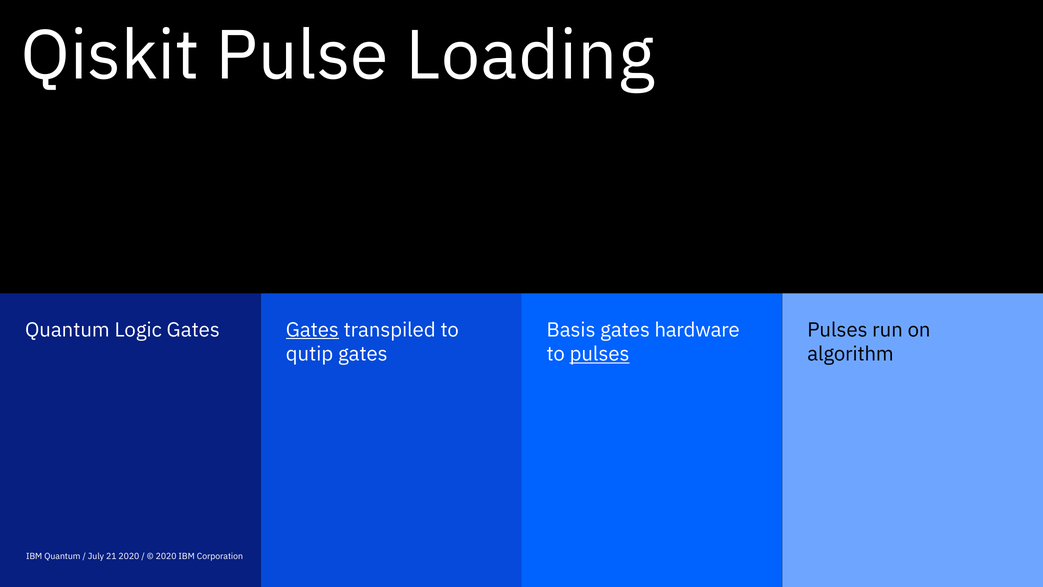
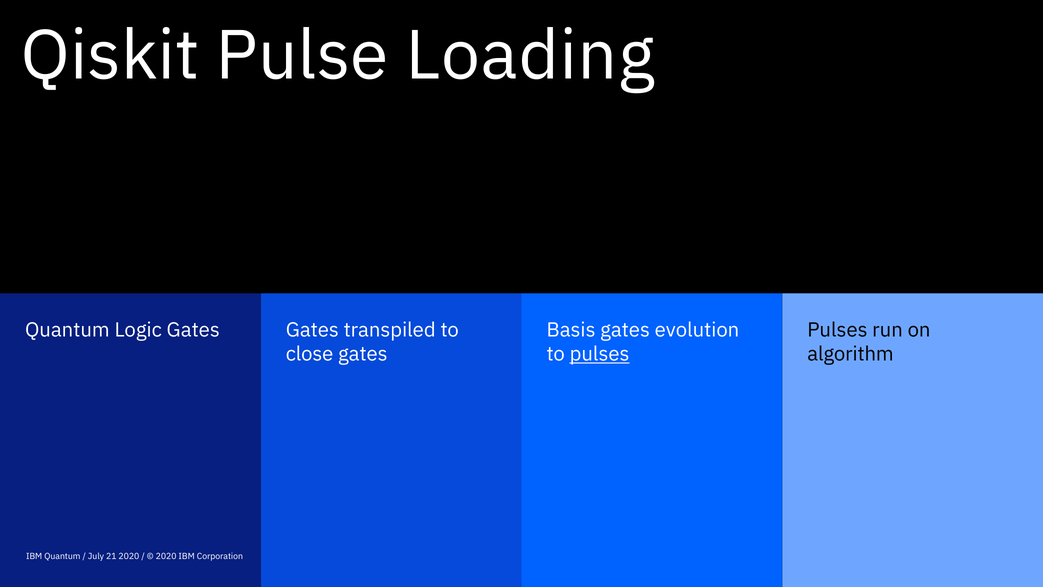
Gates underline: present -> none (312, 330)
hardware: hardware -> evolution (697, 330)
qutip: qutip -> close (310, 354)
